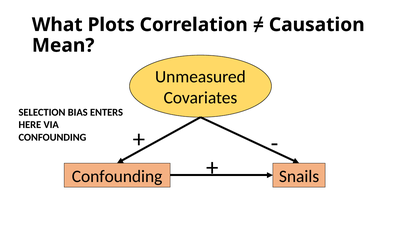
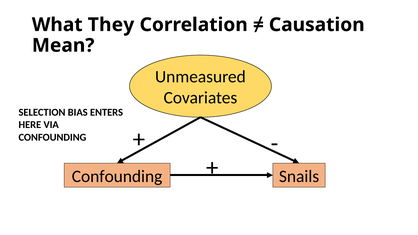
Plots: Plots -> They (111, 25)
